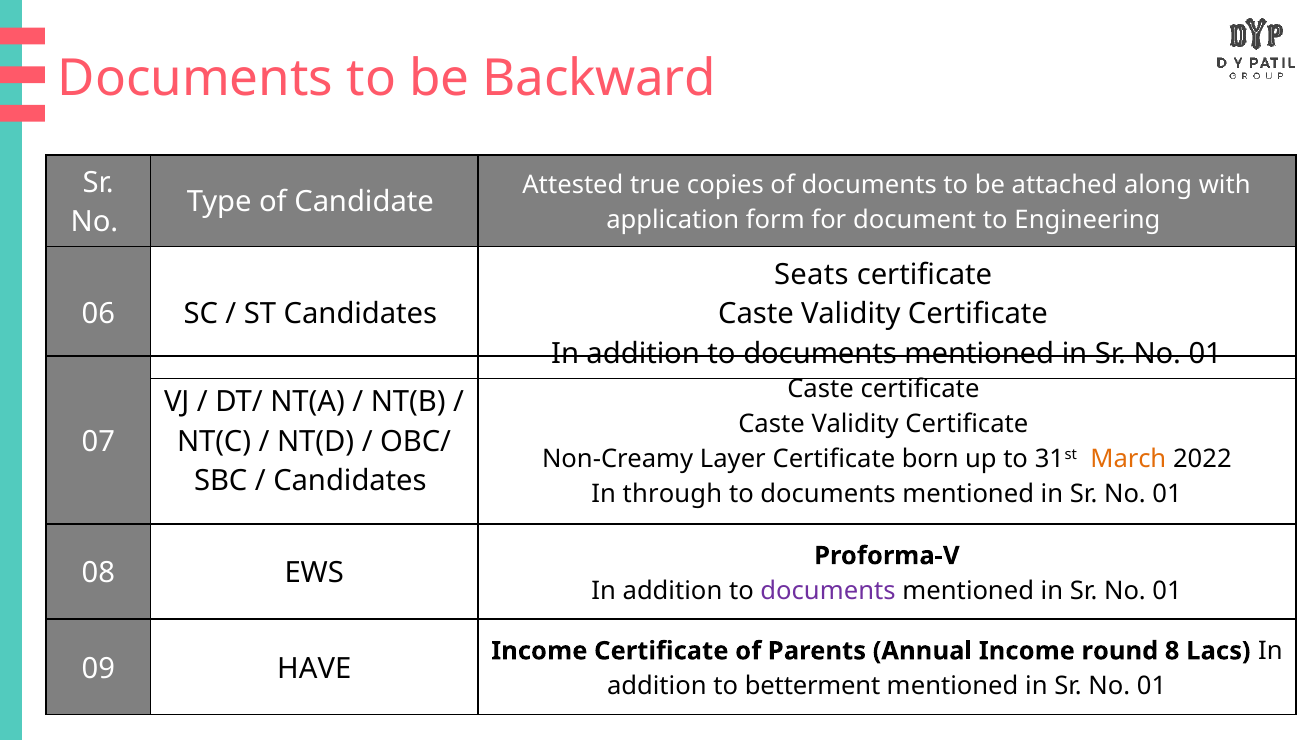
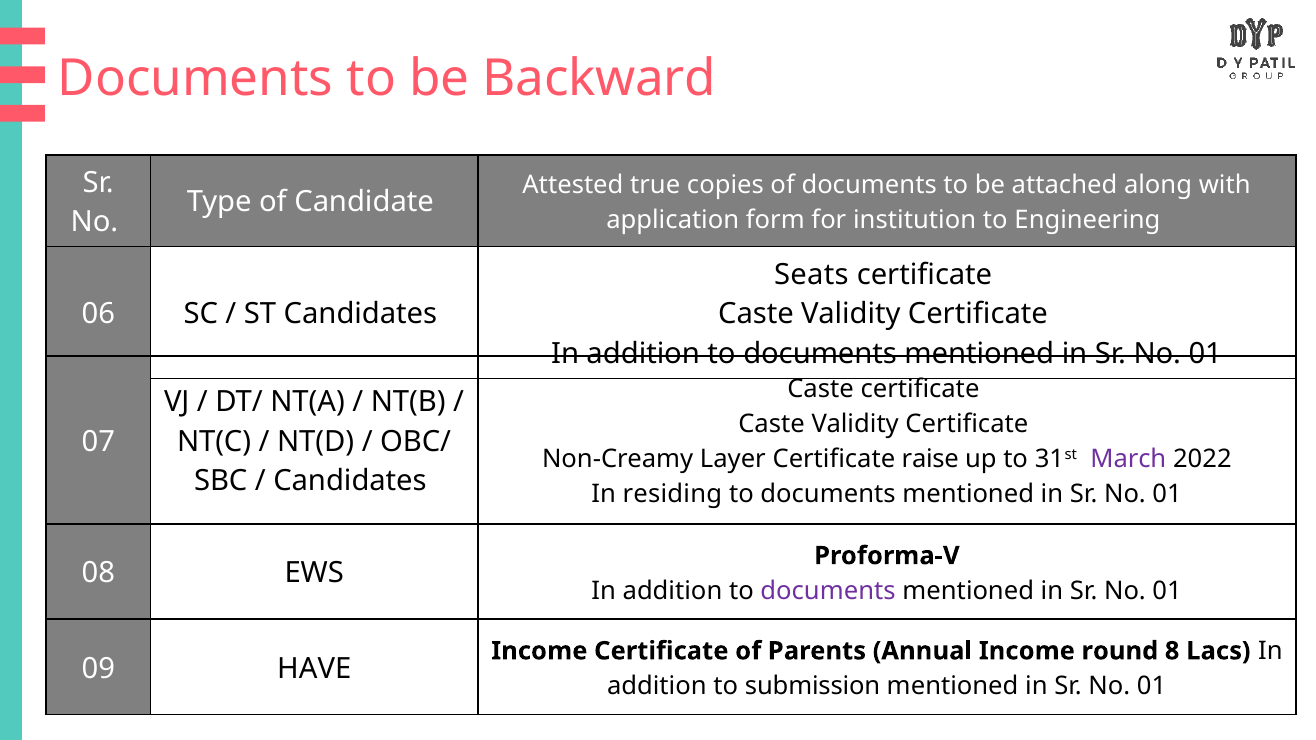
document: document -> institution (915, 220)
born: born -> raise (930, 459)
March colour: orange -> purple (1128, 459)
through: through -> residing (672, 494)
betterment: betterment -> submission (813, 686)
